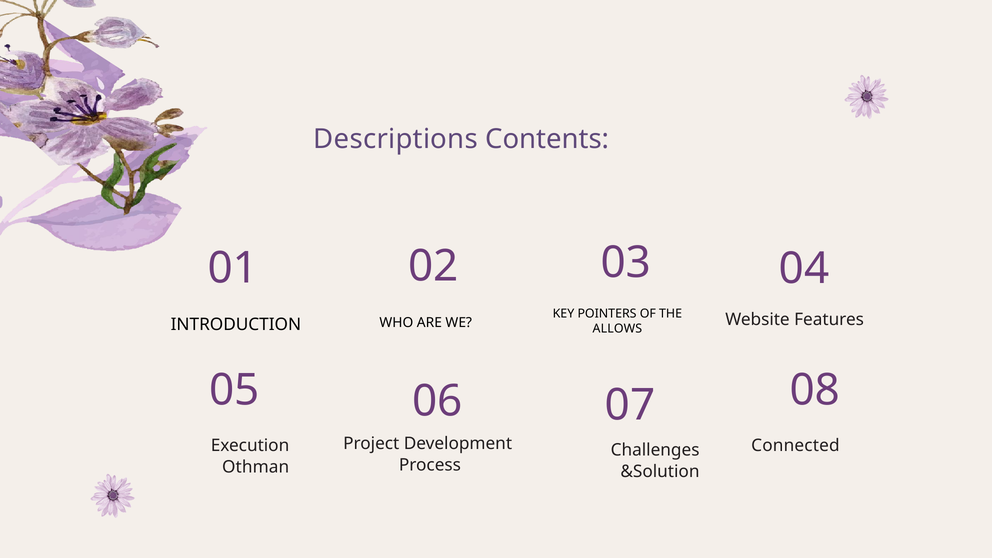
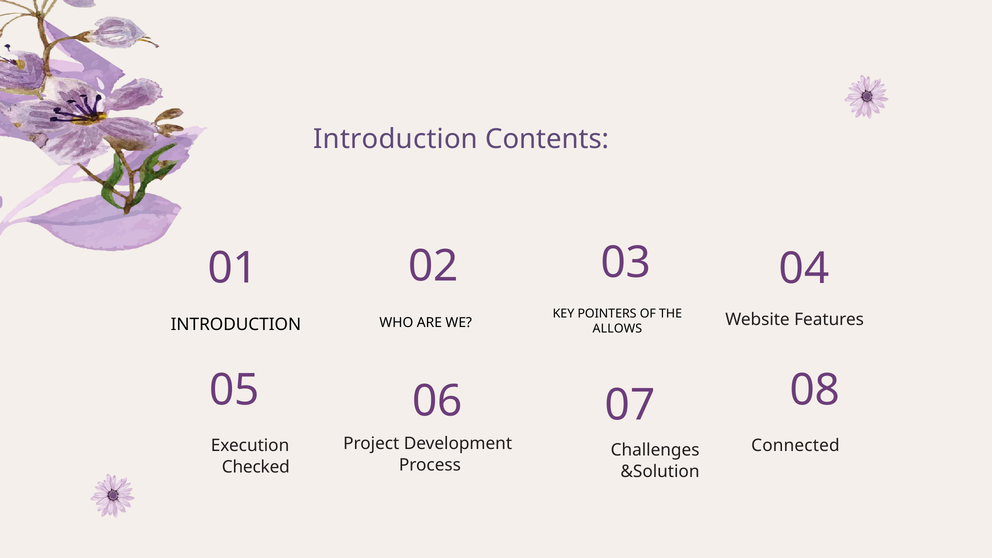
Descriptions: Descriptions -> Introduction (396, 139)
Othman: Othman -> Checked (256, 467)
